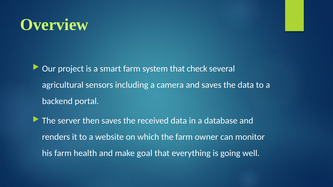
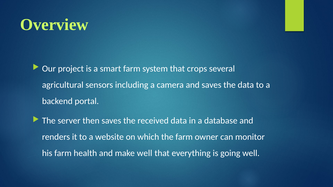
check: check -> crops (197, 69)
make goal: goal -> well (145, 153)
